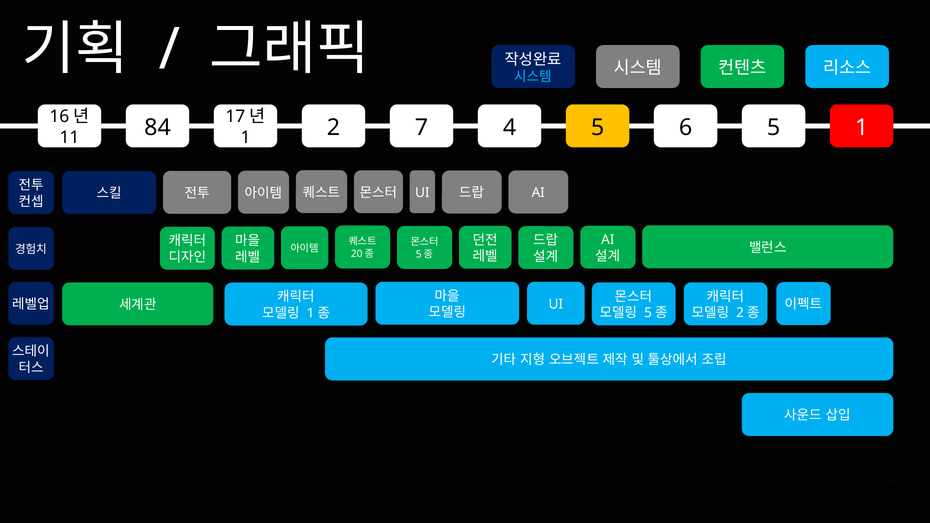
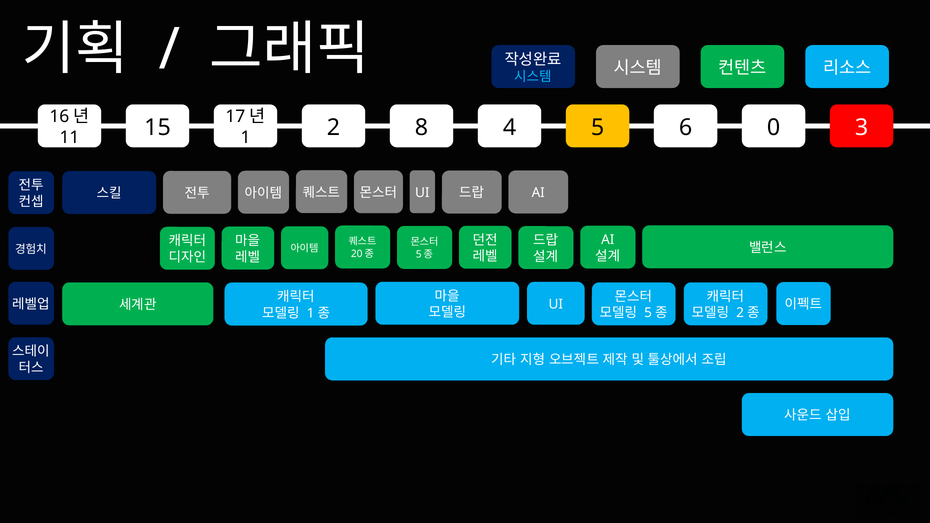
7: 7 -> 8 (422, 128)
6 5: 5 -> 0 (774, 128)
5 1: 1 -> 3 (862, 128)
84: 84 -> 15 (158, 128)
